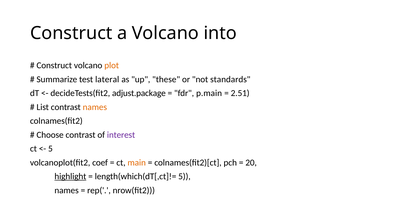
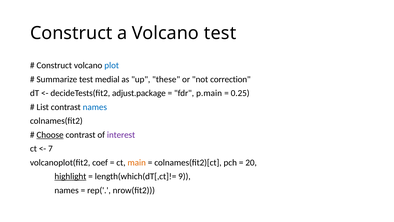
Volcano into: into -> test (220, 33)
plot colour: orange -> blue (112, 65)
lateral: lateral -> medial (107, 79)
standards: standards -> correction (230, 79)
2.51: 2.51 -> 0.25 (240, 93)
names colour: orange -> blue (95, 107)
Choose underline: none -> present (50, 135)
5: 5 -> 7 (50, 148)
length(which(dT[,ct]!= 5: 5 -> 9 (184, 176)
